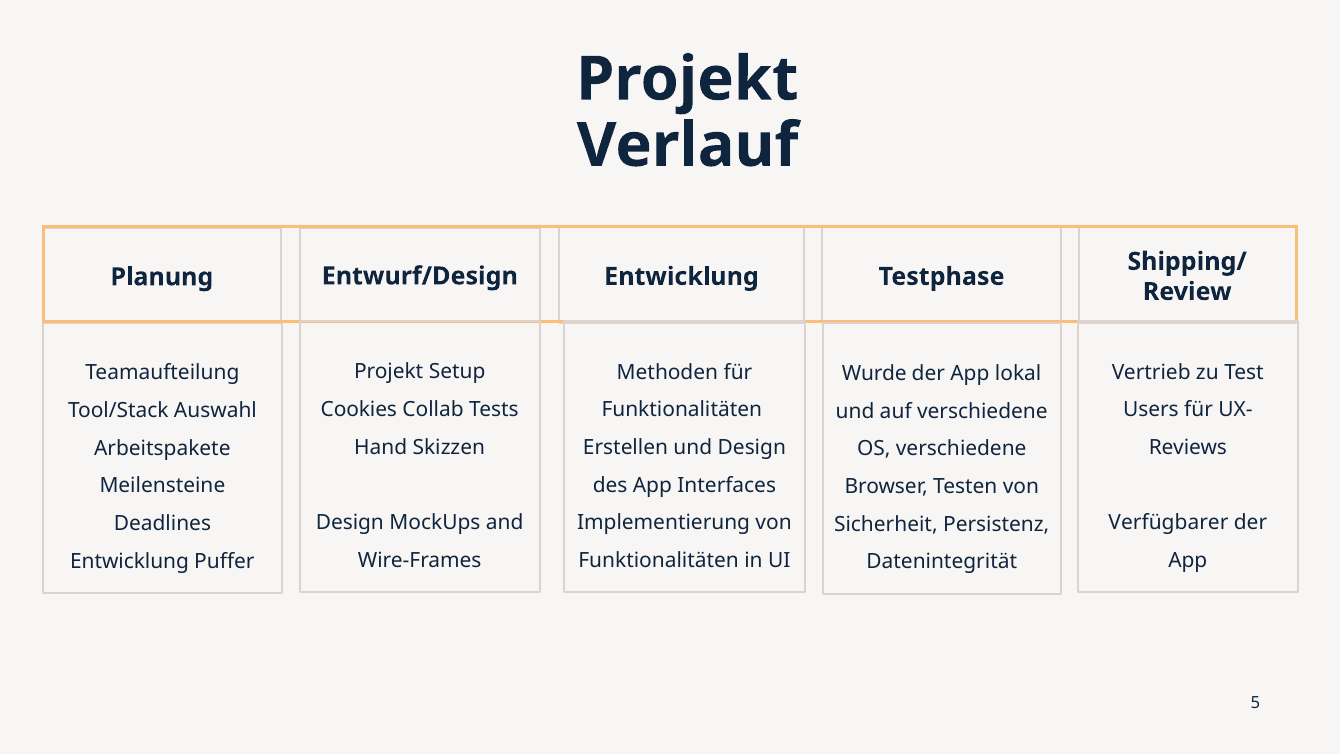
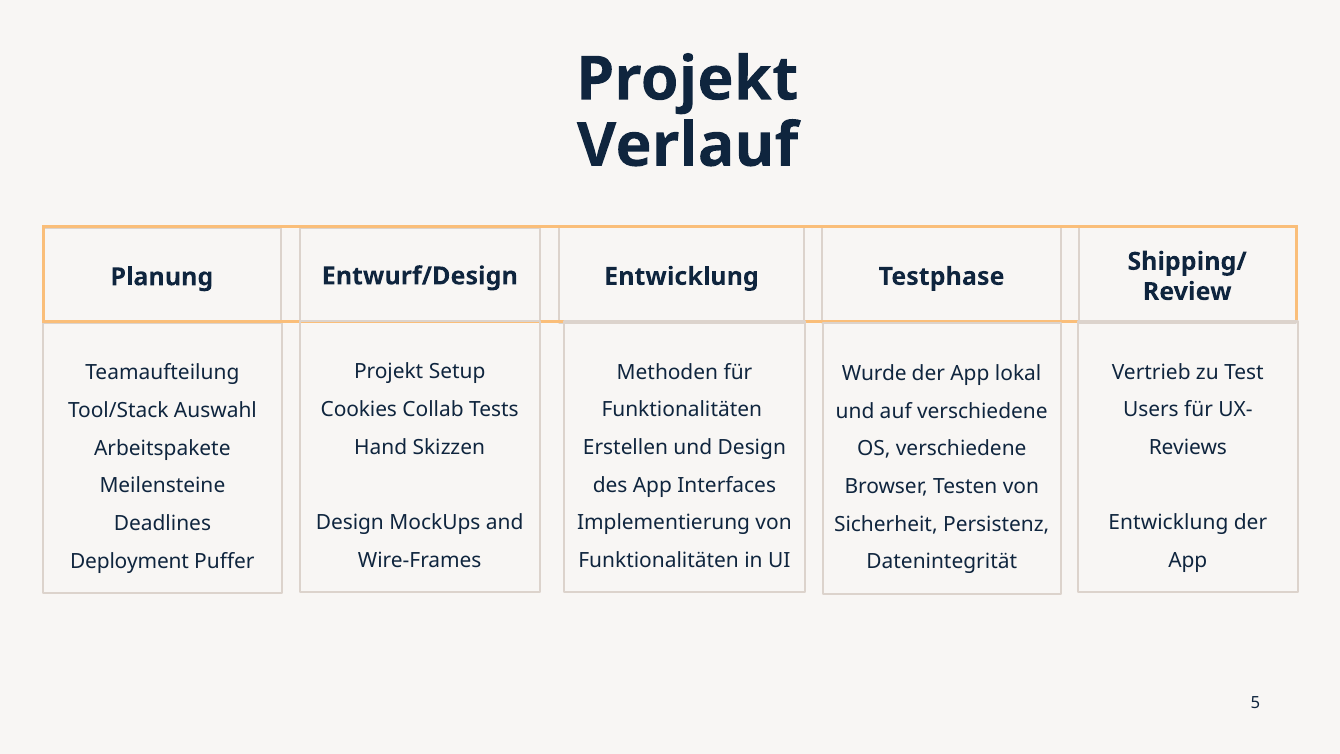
Verfügbarer: Verfügbarer -> Entwicklung (1168, 523)
Entwicklung: Entwicklung -> Deployment (130, 561)
